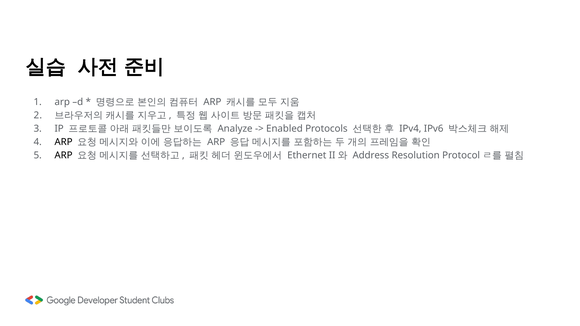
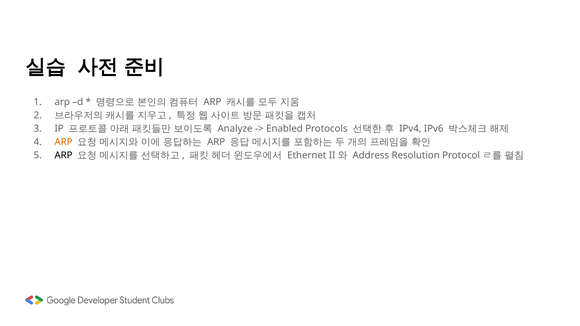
ARP colour: black -> orange (64, 142)
